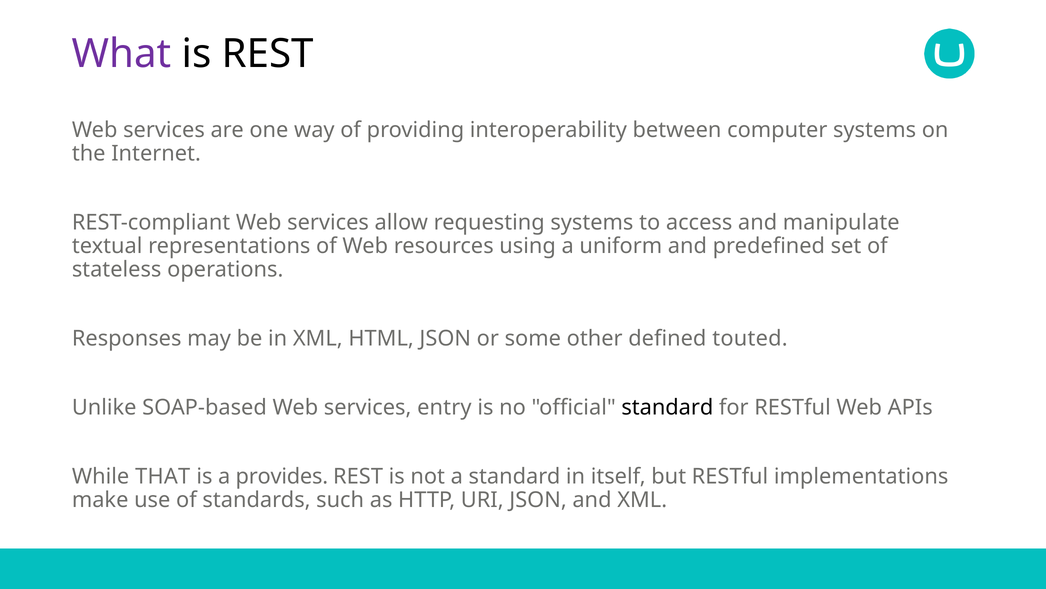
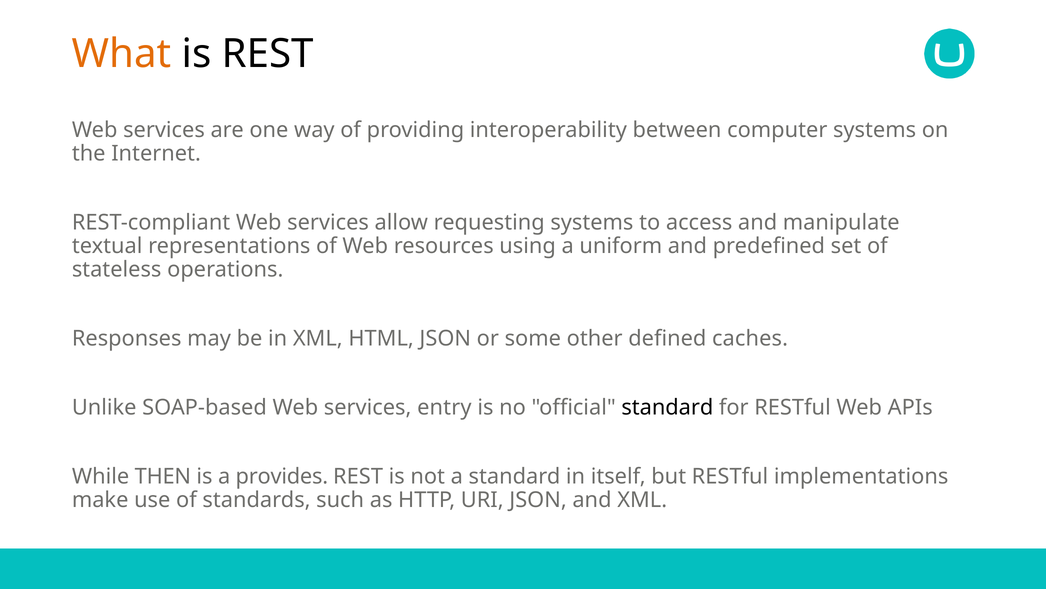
What colour: purple -> orange (122, 54)
touted: touted -> caches (750, 338)
THAT: THAT -> THEN (163, 476)
